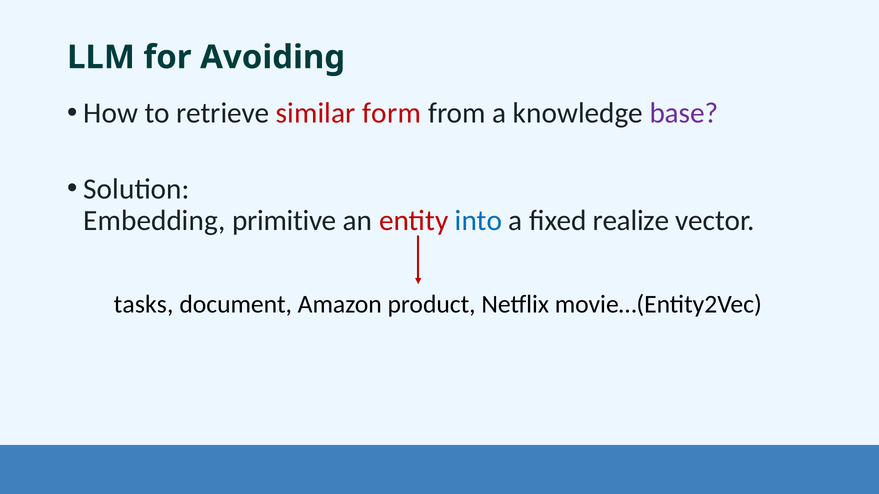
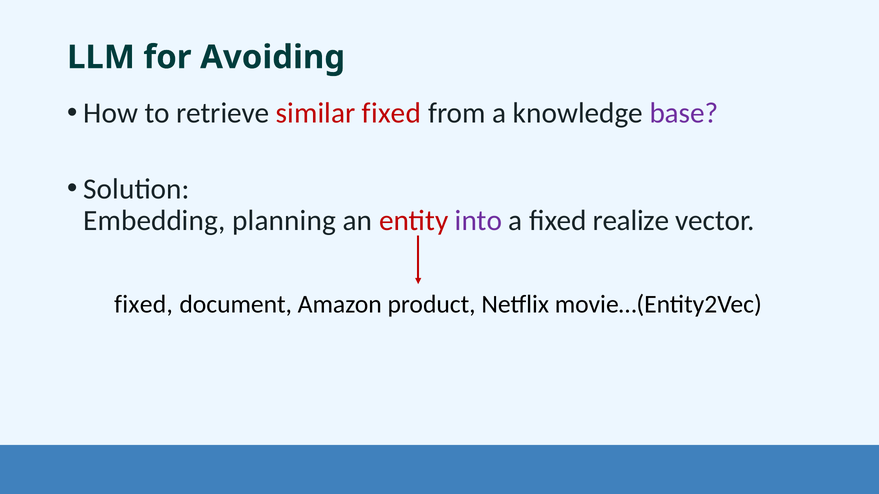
similar form: form -> fixed (392, 113)
primitive: primitive -> planning (284, 221)
into colour: blue -> purple (478, 221)
tasks: tasks -> fixed (144, 305)
